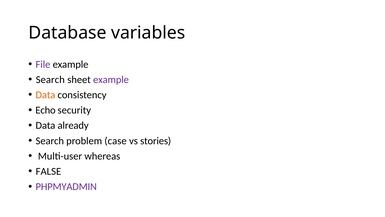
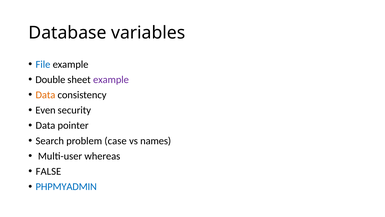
File colour: purple -> blue (43, 64)
Search: Search -> Double (50, 79)
Echo: Echo -> Even (46, 110)
already: already -> pointer (73, 125)
stories: stories -> names (156, 141)
PHPMYADMIN colour: purple -> blue (66, 186)
